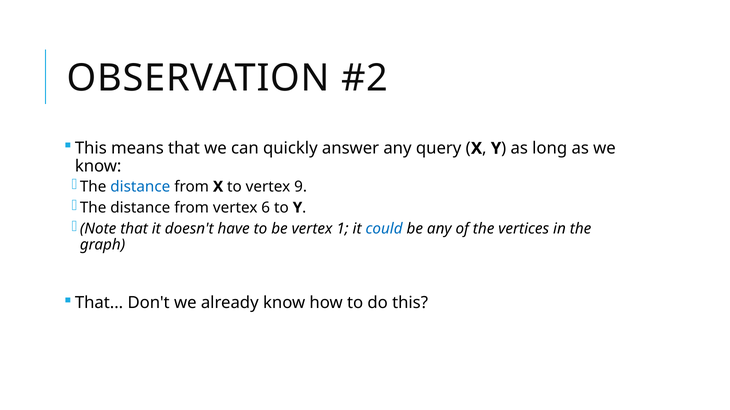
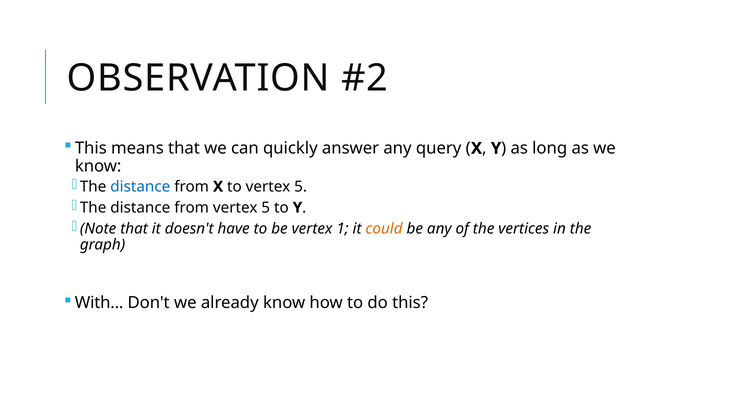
to vertex 9: 9 -> 5 (301, 187)
from vertex 6: 6 -> 5 (266, 208)
could colour: blue -> orange (384, 229)
That: That -> With (99, 303)
